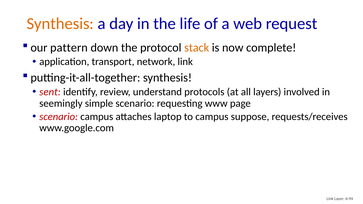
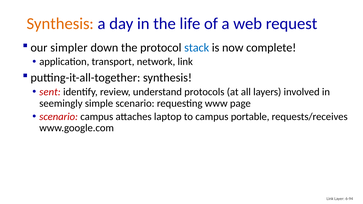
pattern: pattern -> simpler (69, 48)
stack colour: orange -> blue (197, 48)
suppose: suppose -> portable (250, 117)
